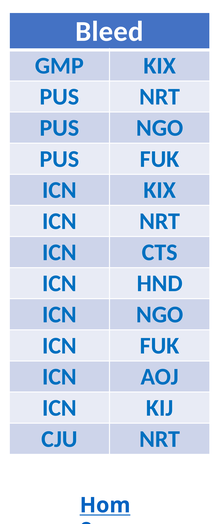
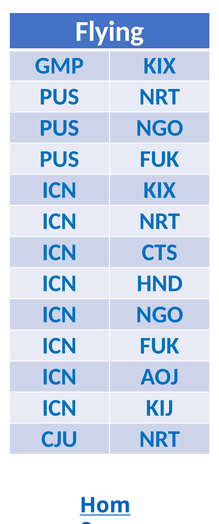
Bleed: Bleed -> Flying (110, 31)
